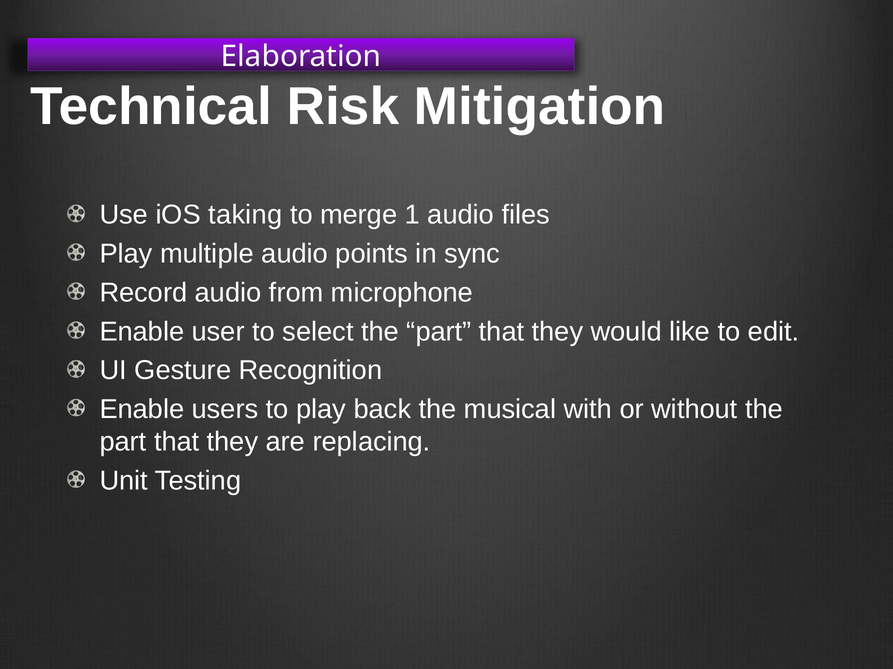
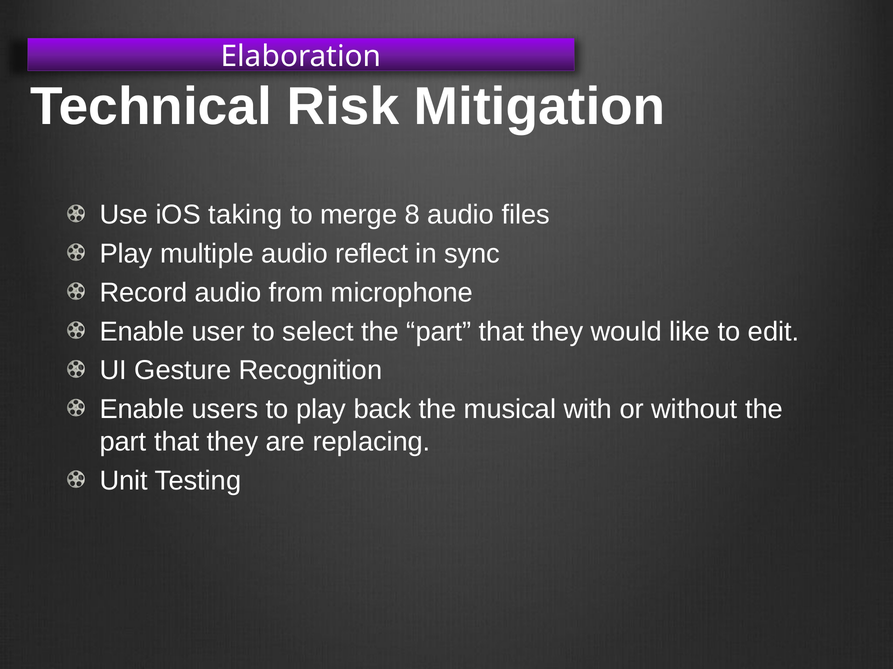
1: 1 -> 8 (412, 215)
points: points -> reflect (372, 254)
